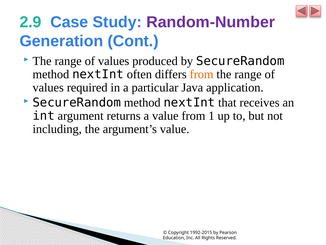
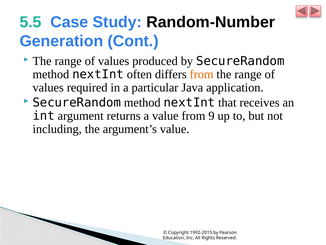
2.9: 2.9 -> 5.5 (31, 22)
Random-Number colour: purple -> black (211, 22)
1: 1 -> 9 (211, 116)
